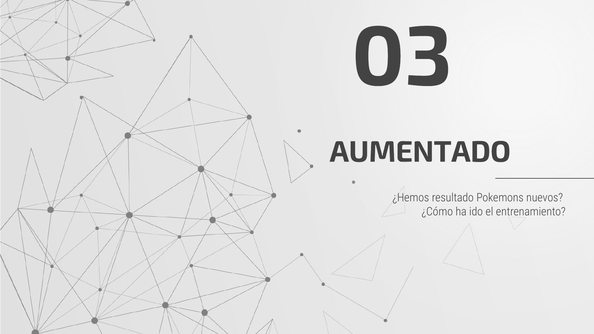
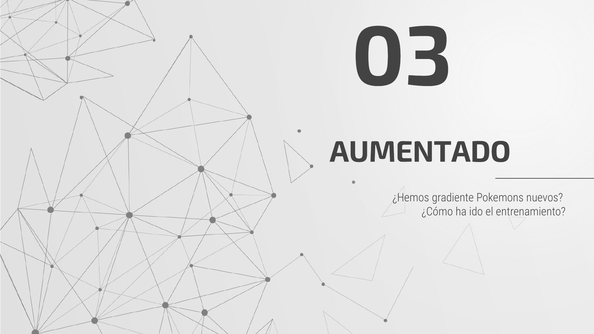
resultado: resultado -> gradiente (453, 198)
